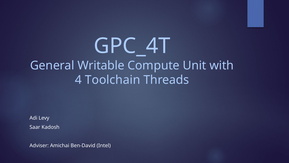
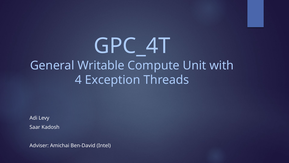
Toolchain: Toolchain -> Exception (113, 80)
